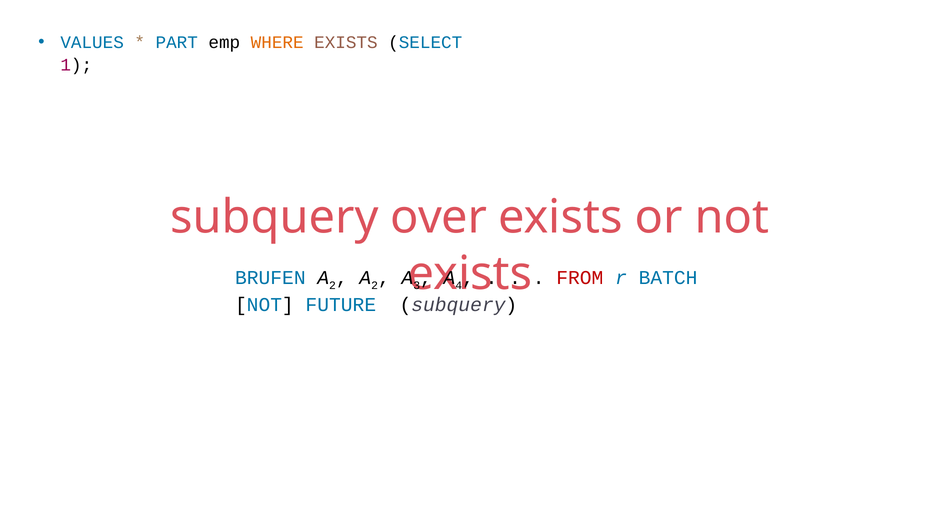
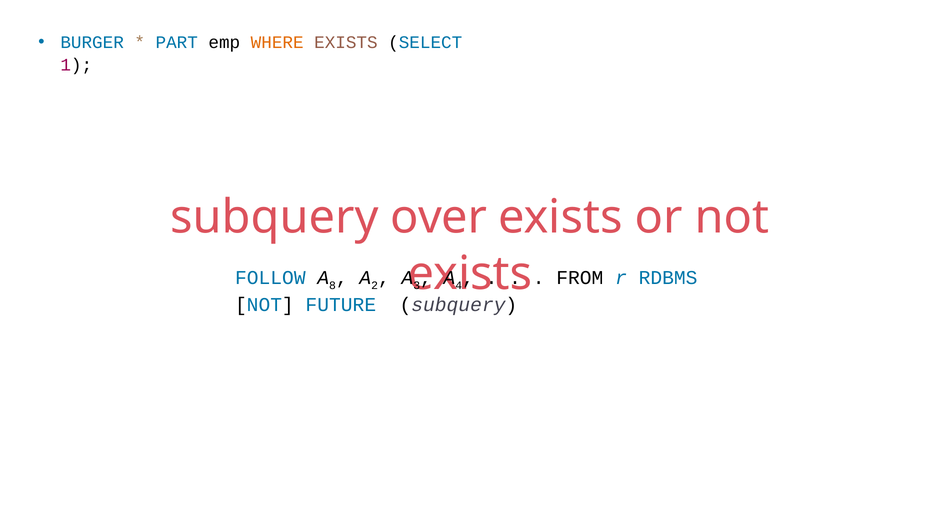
VALUES: VALUES -> BURGER (92, 42)
BRUFEN: BRUFEN -> FOLLOW (270, 278)
2: 2 -> 8 (333, 285)
FROM colour: red -> black (580, 278)
BATCH: BATCH -> RDBMS (668, 278)
